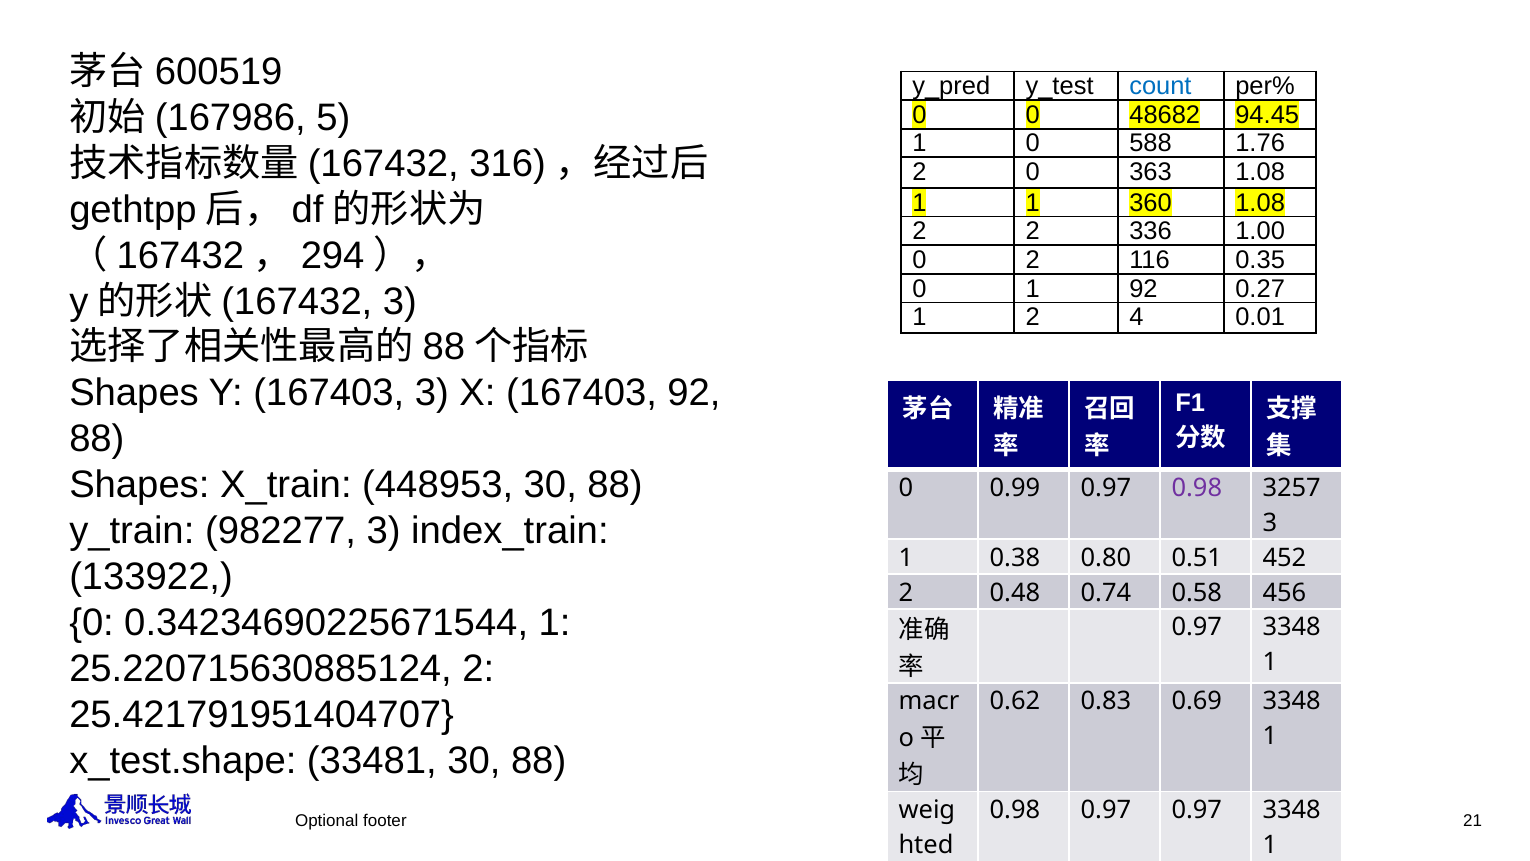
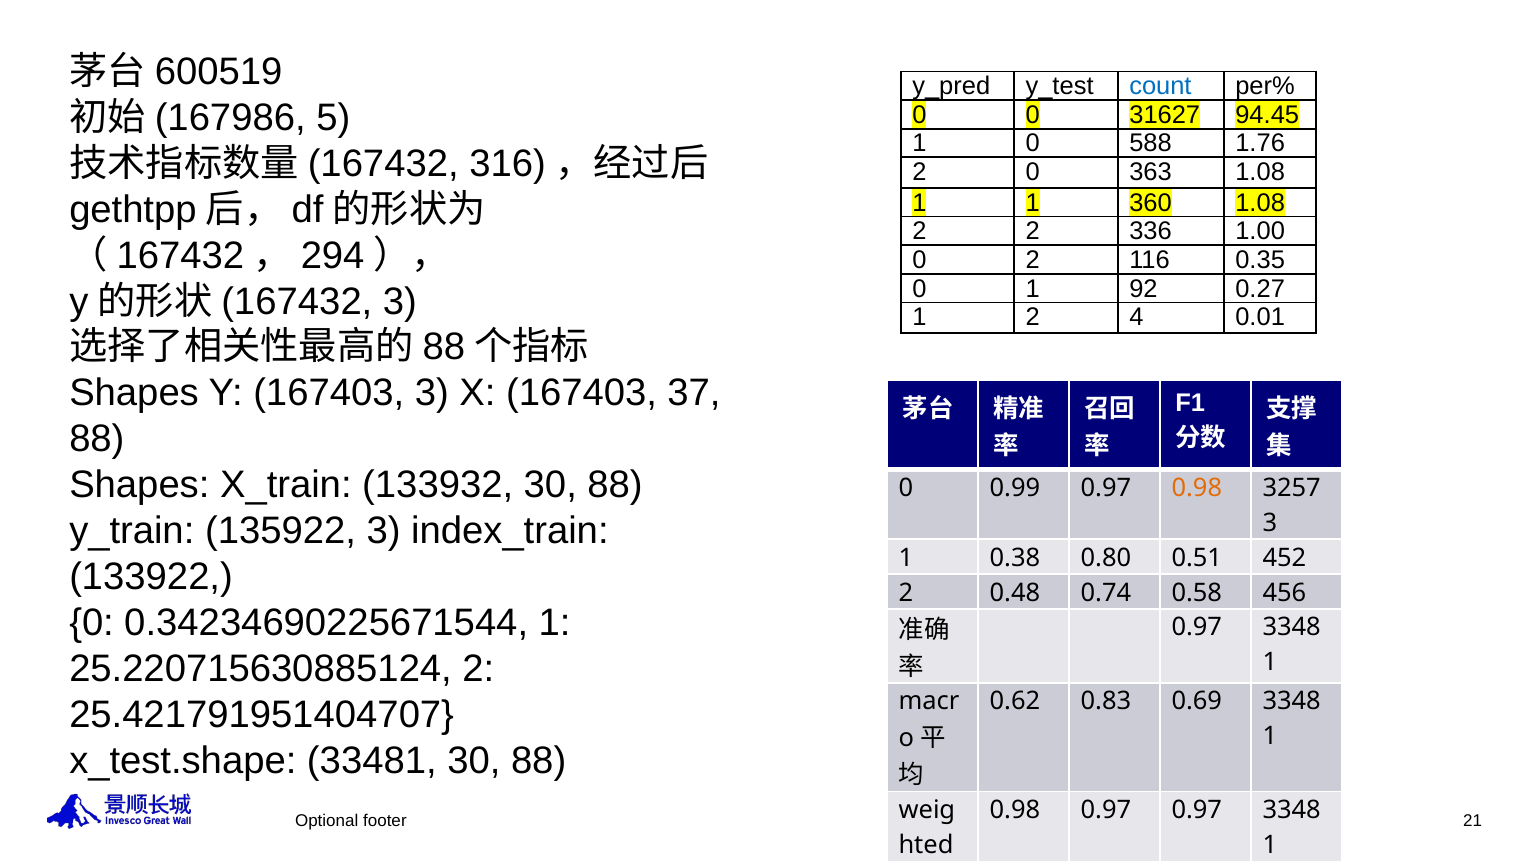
48682: 48682 -> 31627 (1165, 115)
167403 92: 92 -> 37 (694, 393)
448953: 448953 -> 133932 (438, 485)
0.98 colour: purple -> orange (1197, 488)
982277: 982277 -> 135922 (281, 531)
